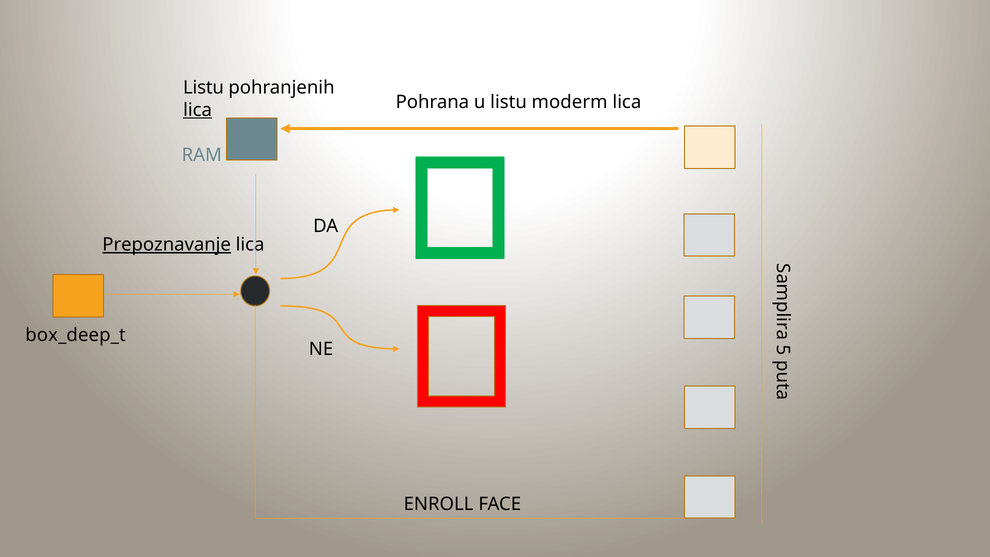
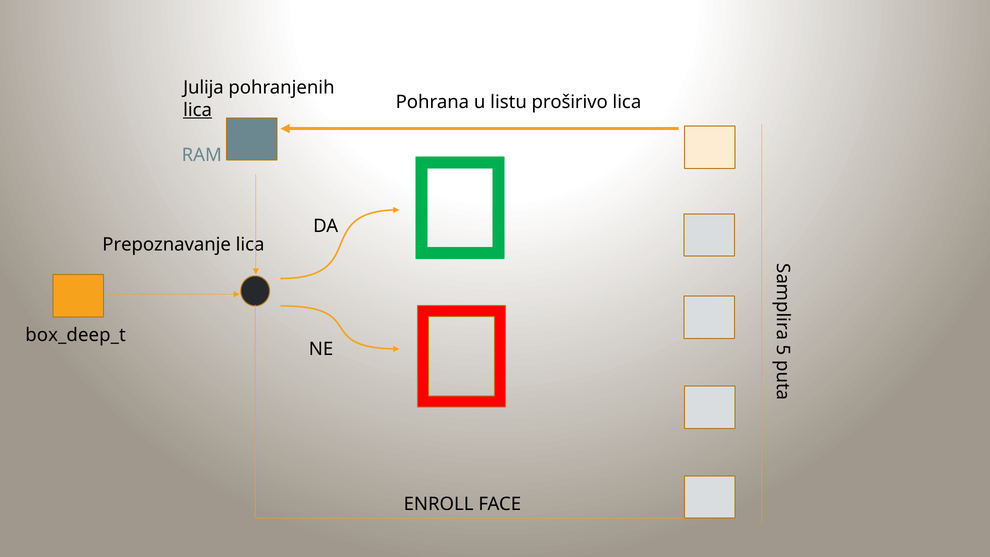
Listu: Listu -> Julija (203, 88)
moderm: moderm -> proširivo (570, 102)
Prepoznavanje underline: present -> none (167, 245)
